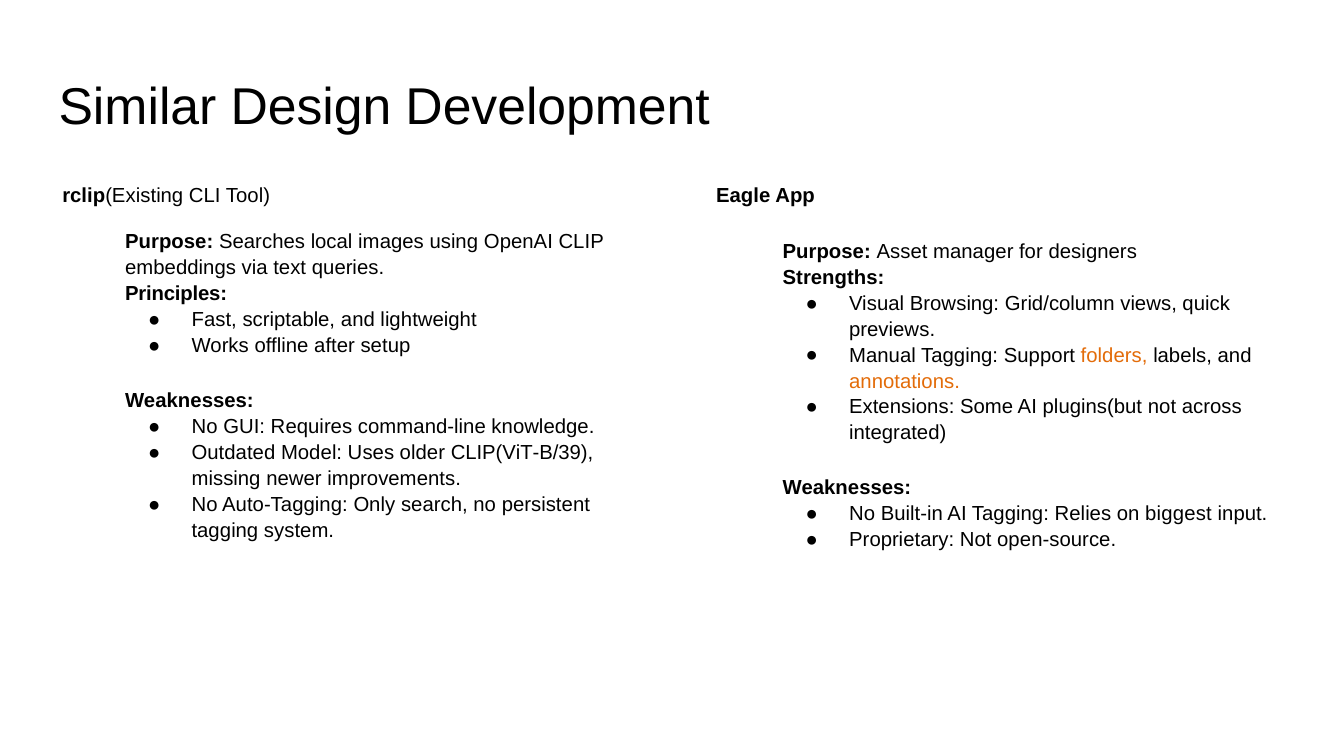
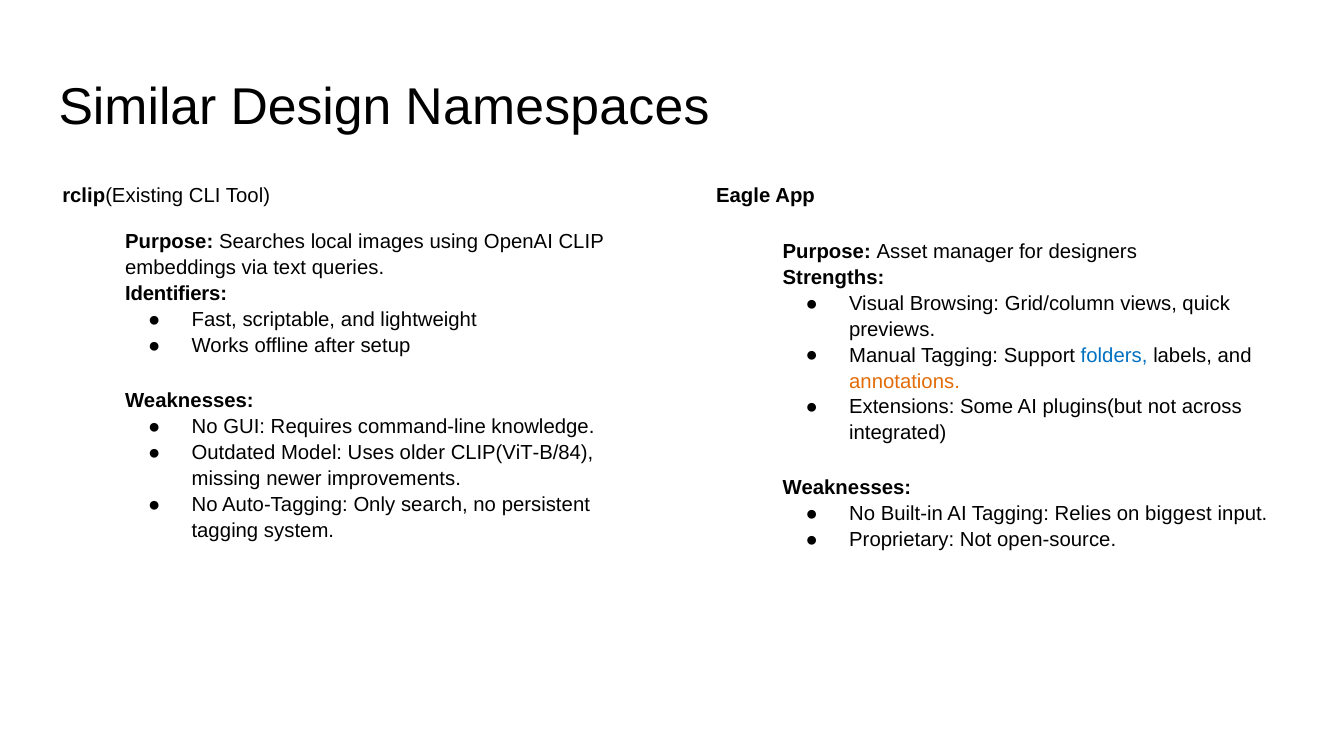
Development: Development -> Namespaces (557, 108)
Principles: Principles -> Identifiers (176, 294)
folders colour: orange -> blue (1114, 355)
CLIP(ViT-B/39: CLIP(ViT-B/39 -> CLIP(ViT-B/84 (522, 453)
